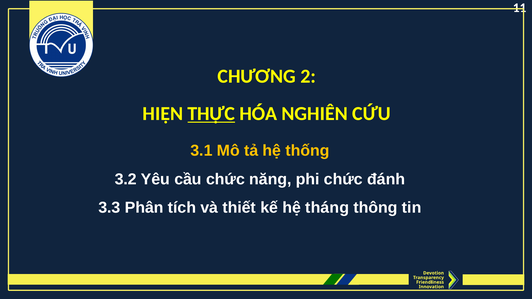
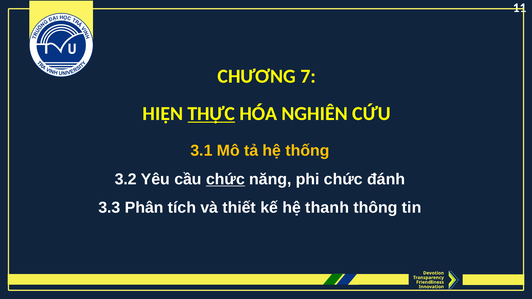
2: 2 -> 7 (308, 77)
chức underline: none -> present (225, 180)
tháng: tháng -> thanh (327, 208)
